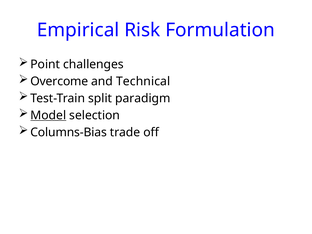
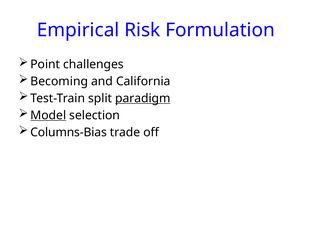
Overcome: Overcome -> Becoming (59, 81)
Technical: Technical -> California (143, 81)
paradigm underline: none -> present (143, 98)
